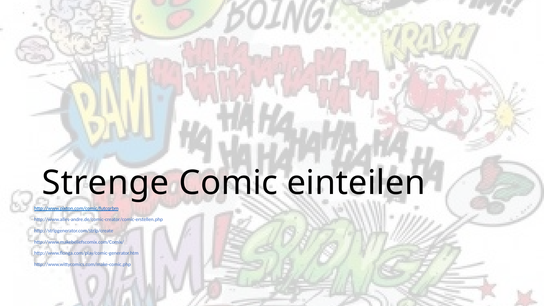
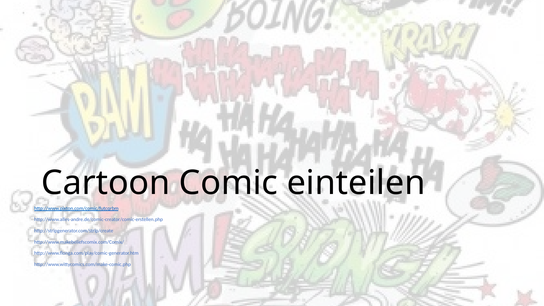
Strenge: Strenge -> Cartoon (106, 183)
